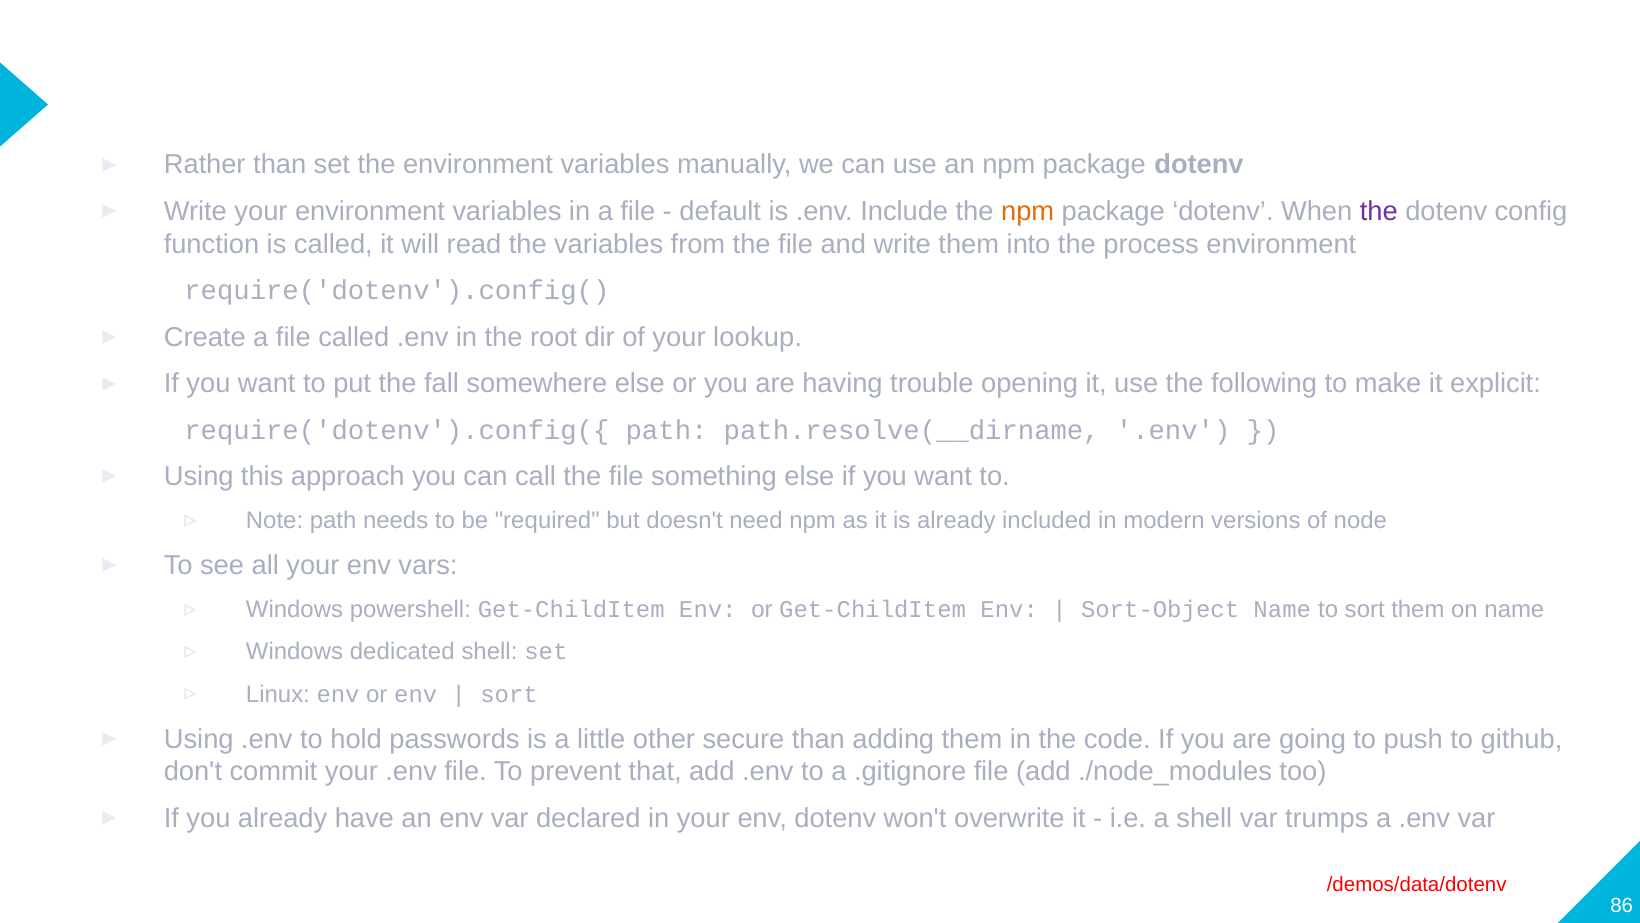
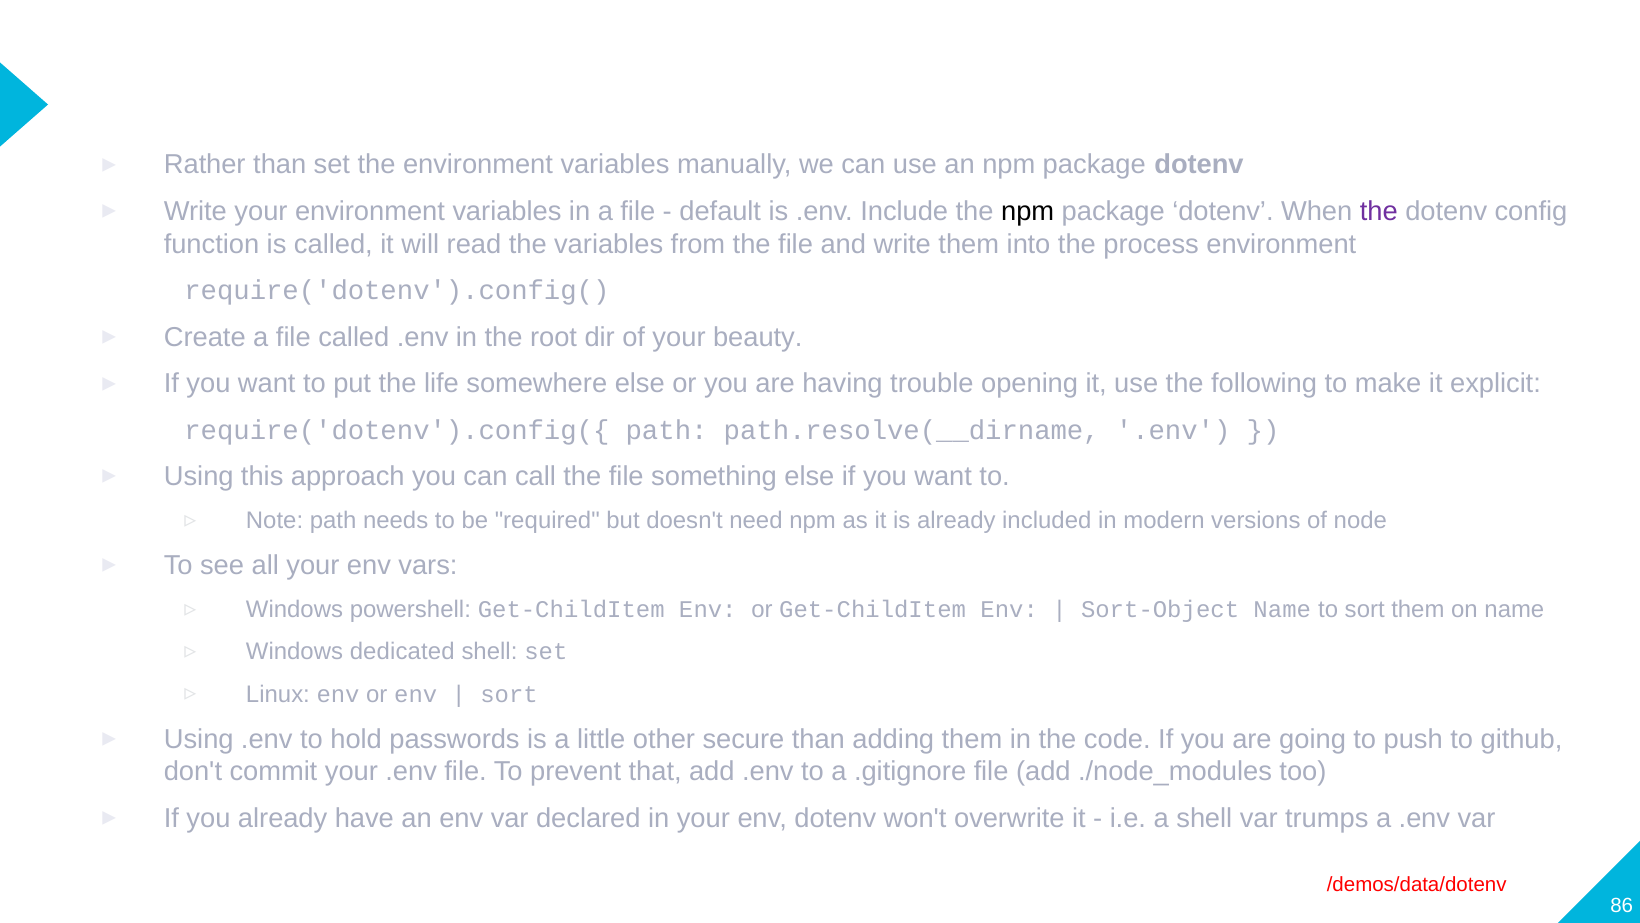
npm colour: orange -> black (1028, 211)
lookup: lookup -> beauty (758, 337)
fall: fall -> life (441, 383)
